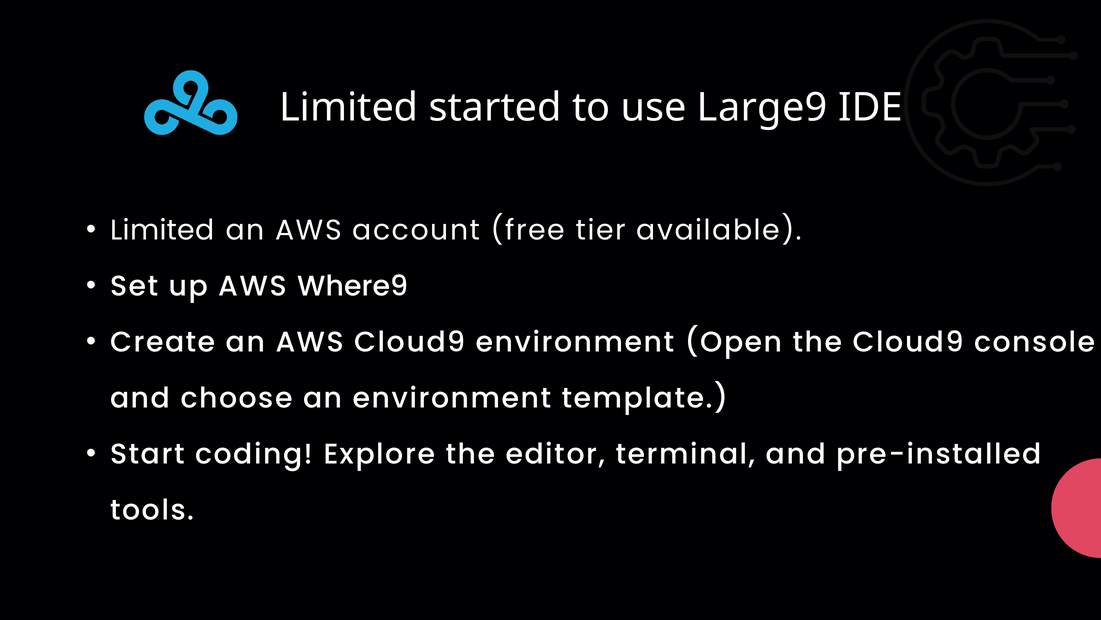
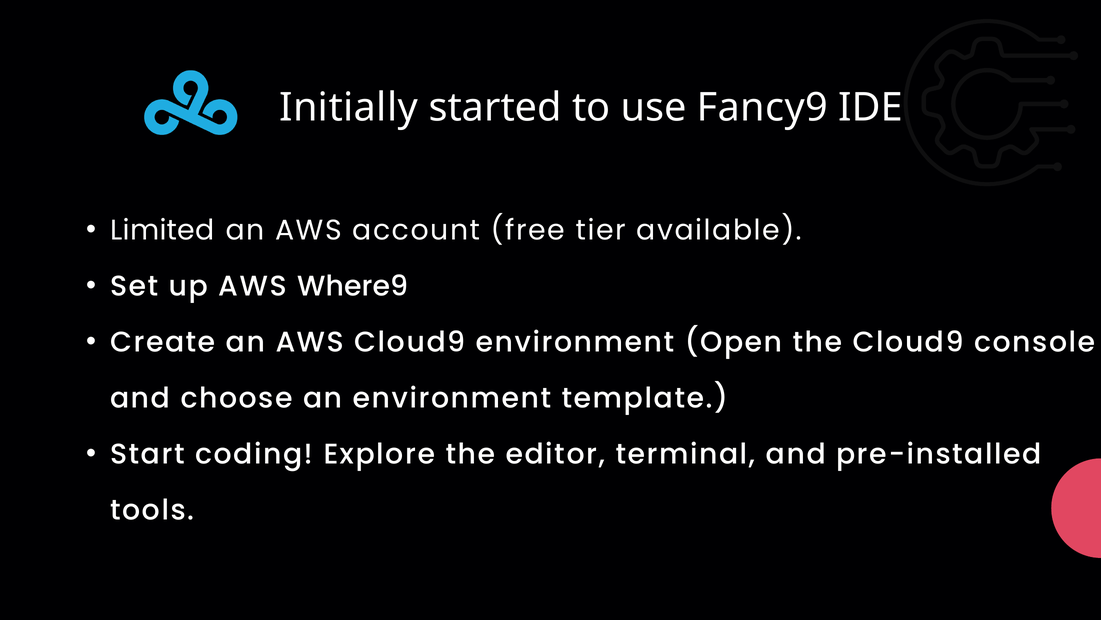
Limited: Limited -> Initially (349, 107)
Large9: Large9 -> Fancy9 (762, 107)
